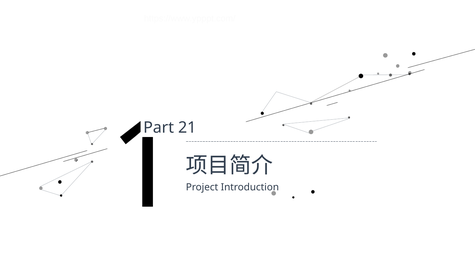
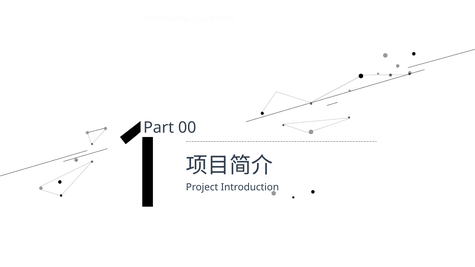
21: 21 -> 00 (187, 128)
